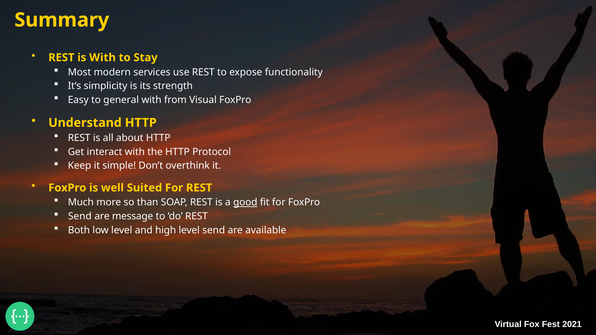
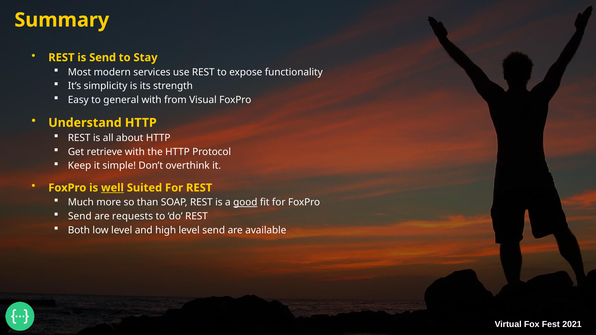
is With: With -> Send (103, 58)
interact: interact -> retrieve (105, 152)
well underline: none -> present (112, 188)
message: message -> requests (133, 216)
